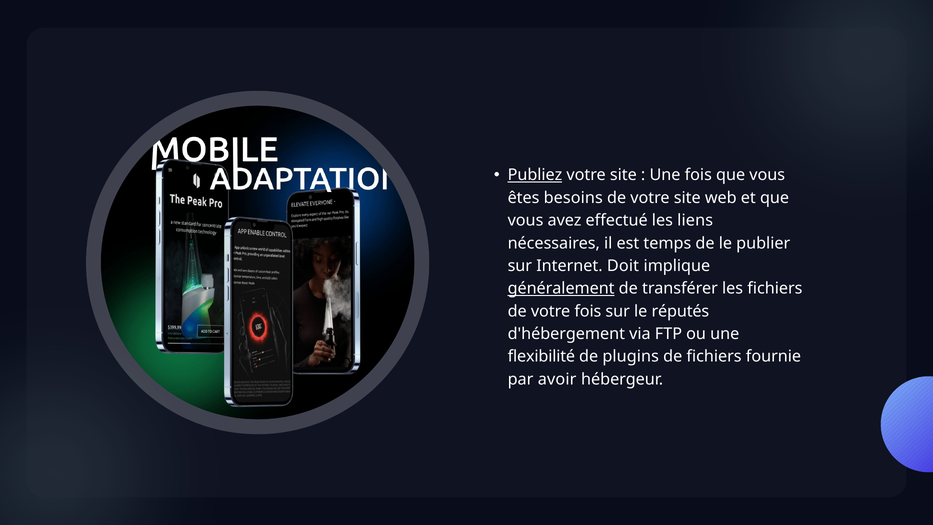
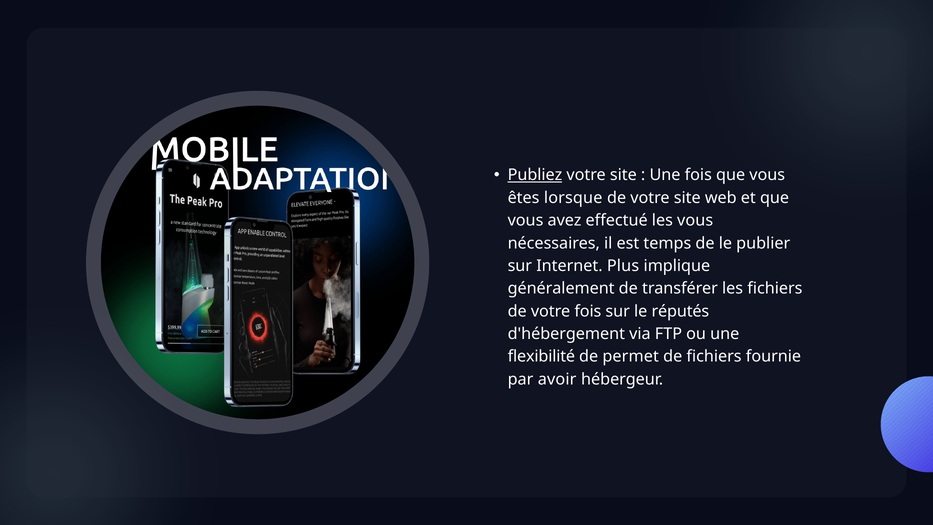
besoins: besoins -> lorsque (573, 198)
les liens: liens -> vous (695, 220)
Doit: Doit -> Plus (623, 266)
généralement underline: present -> none (561, 288)
plugins: plugins -> permet (631, 356)
